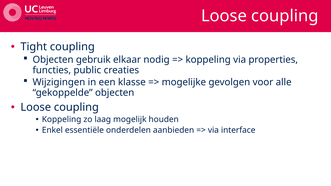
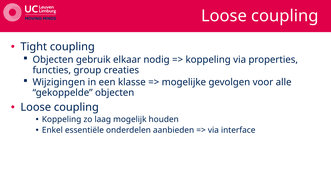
public: public -> group (87, 70)
